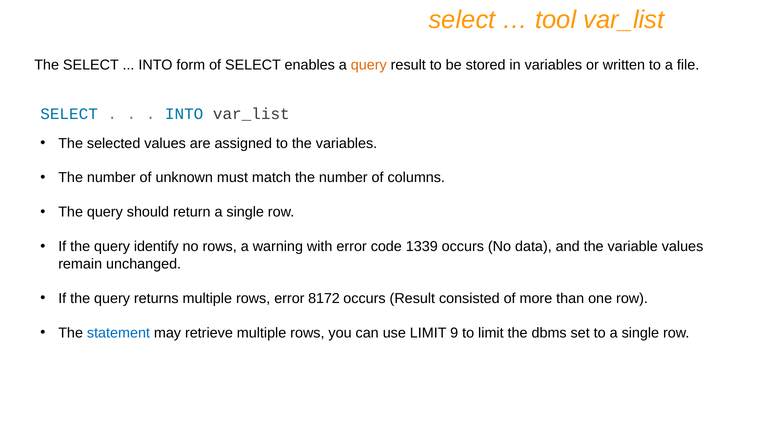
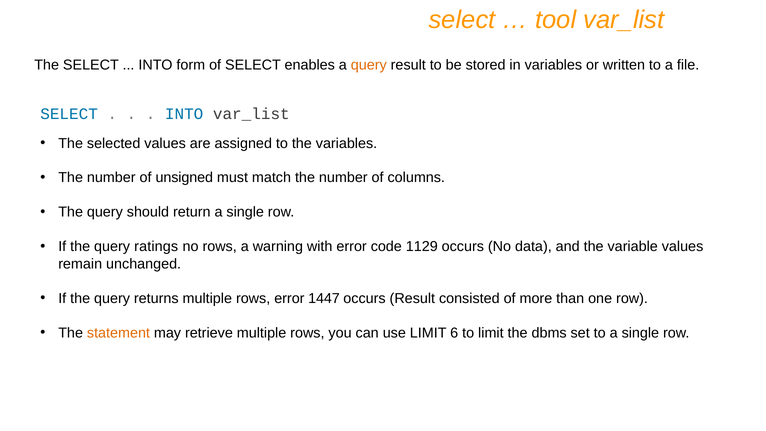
unknown: unknown -> unsigned (184, 178)
identify: identify -> ratings (156, 247)
1339: 1339 -> 1129 (422, 247)
8172: 8172 -> 1447 (324, 298)
statement colour: blue -> orange (118, 333)
9: 9 -> 6 (454, 333)
